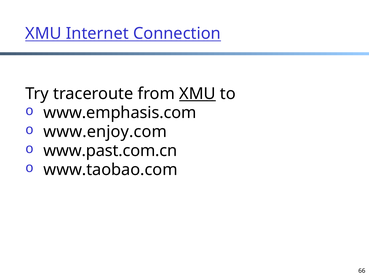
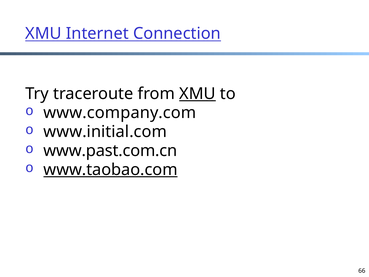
www.emphasis.com: www.emphasis.com -> www.company.com (120, 113)
www.enjoy.com: www.enjoy.com -> www.initial.com (105, 132)
www.taobao.com underline: none -> present (111, 170)
